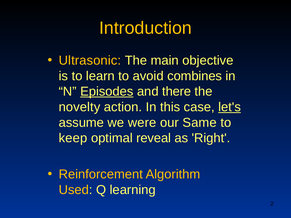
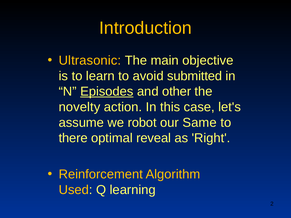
combines: combines -> submitted (195, 76)
there: there -> other (177, 92)
let's underline: present -> none (230, 107)
were: were -> robot (142, 123)
keep: keep -> there (73, 138)
